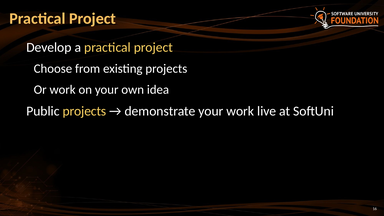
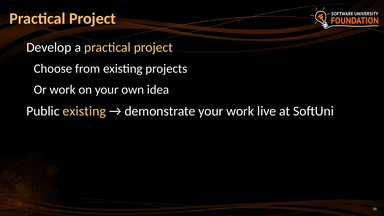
projects: projects -> existing (84, 111)
